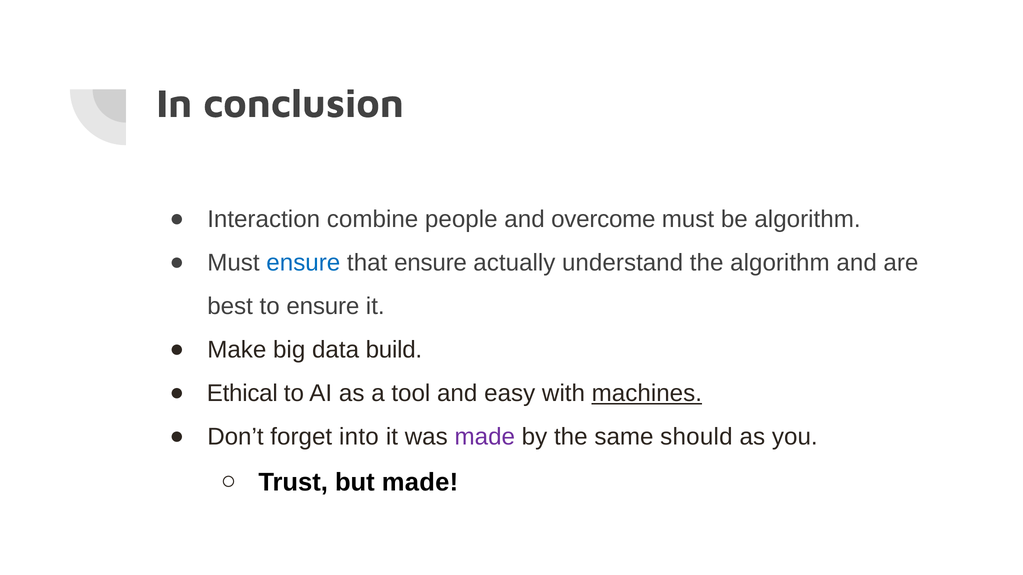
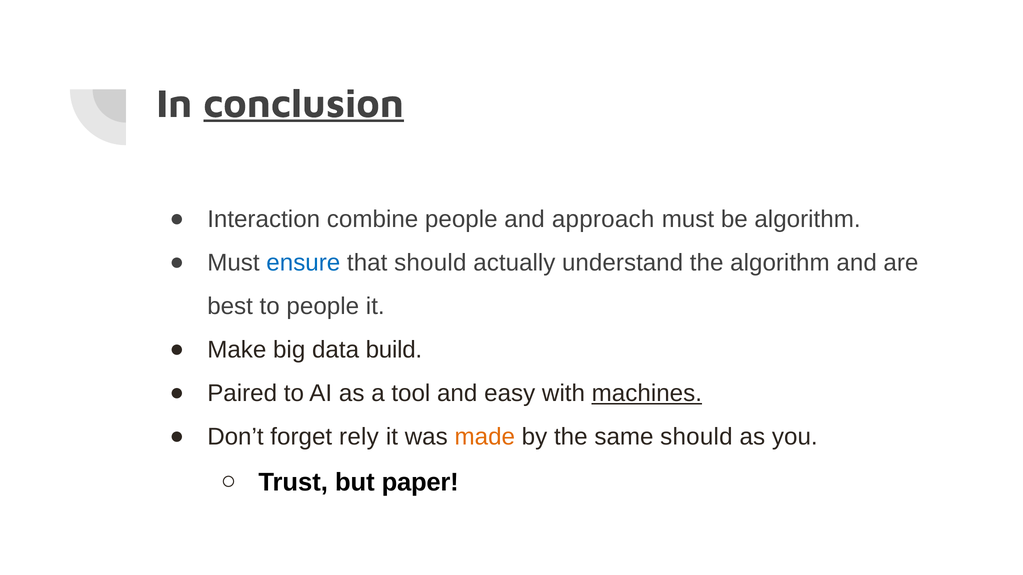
conclusion underline: none -> present (304, 104)
overcome: overcome -> approach (603, 220)
that ensure: ensure -> should (430, 263)
to ensure: ensure -> people (323, 307)
Ethical: Ethical -> Paired (242, 394)
into: into -> rely (359, 437)
made colour: purple -> orange (485, 437)
but made: made -> paper (420, 482)
